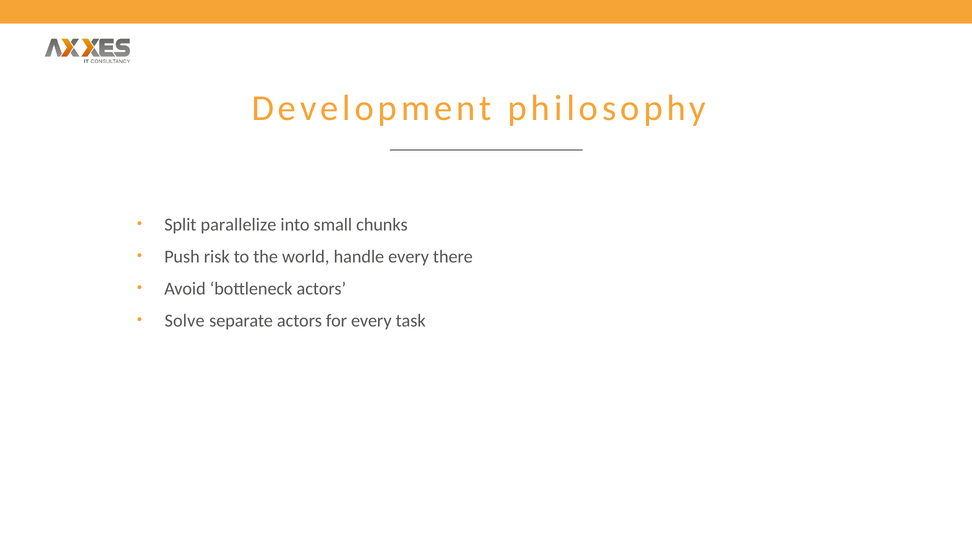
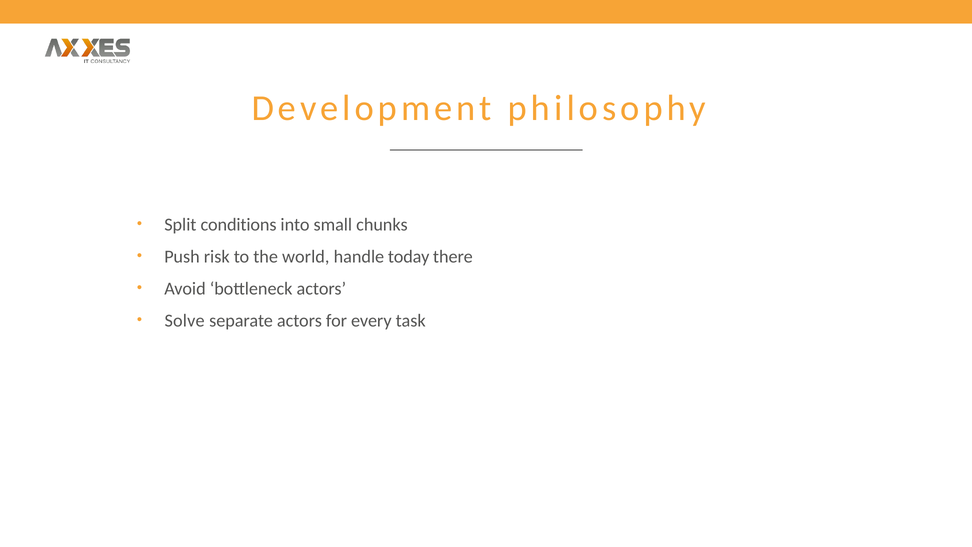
parallelize: parallelize -> conditions (239, 225)
handle every: every -> today (409, 257)
